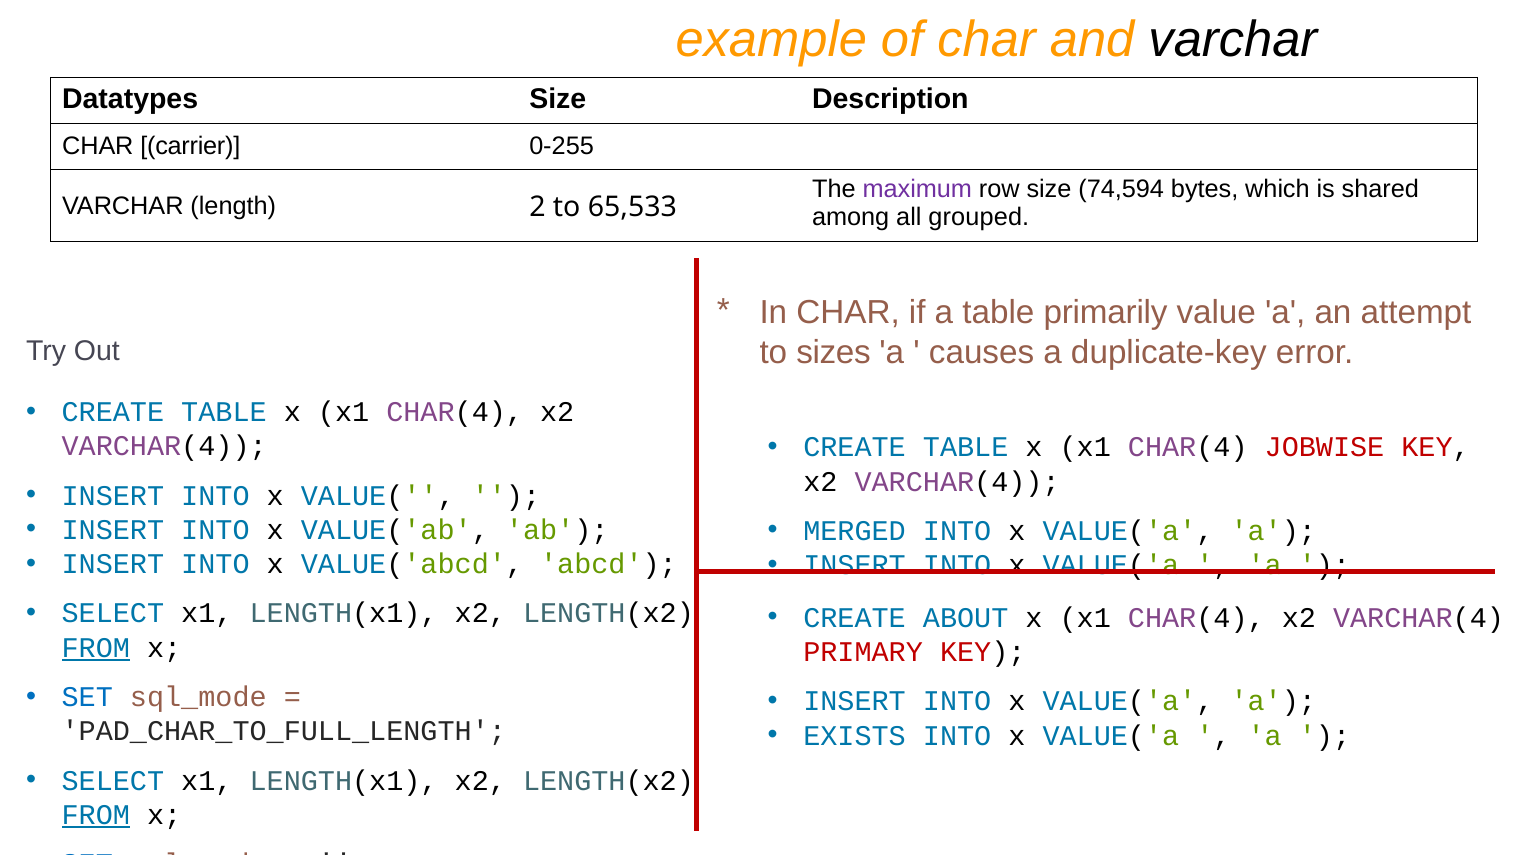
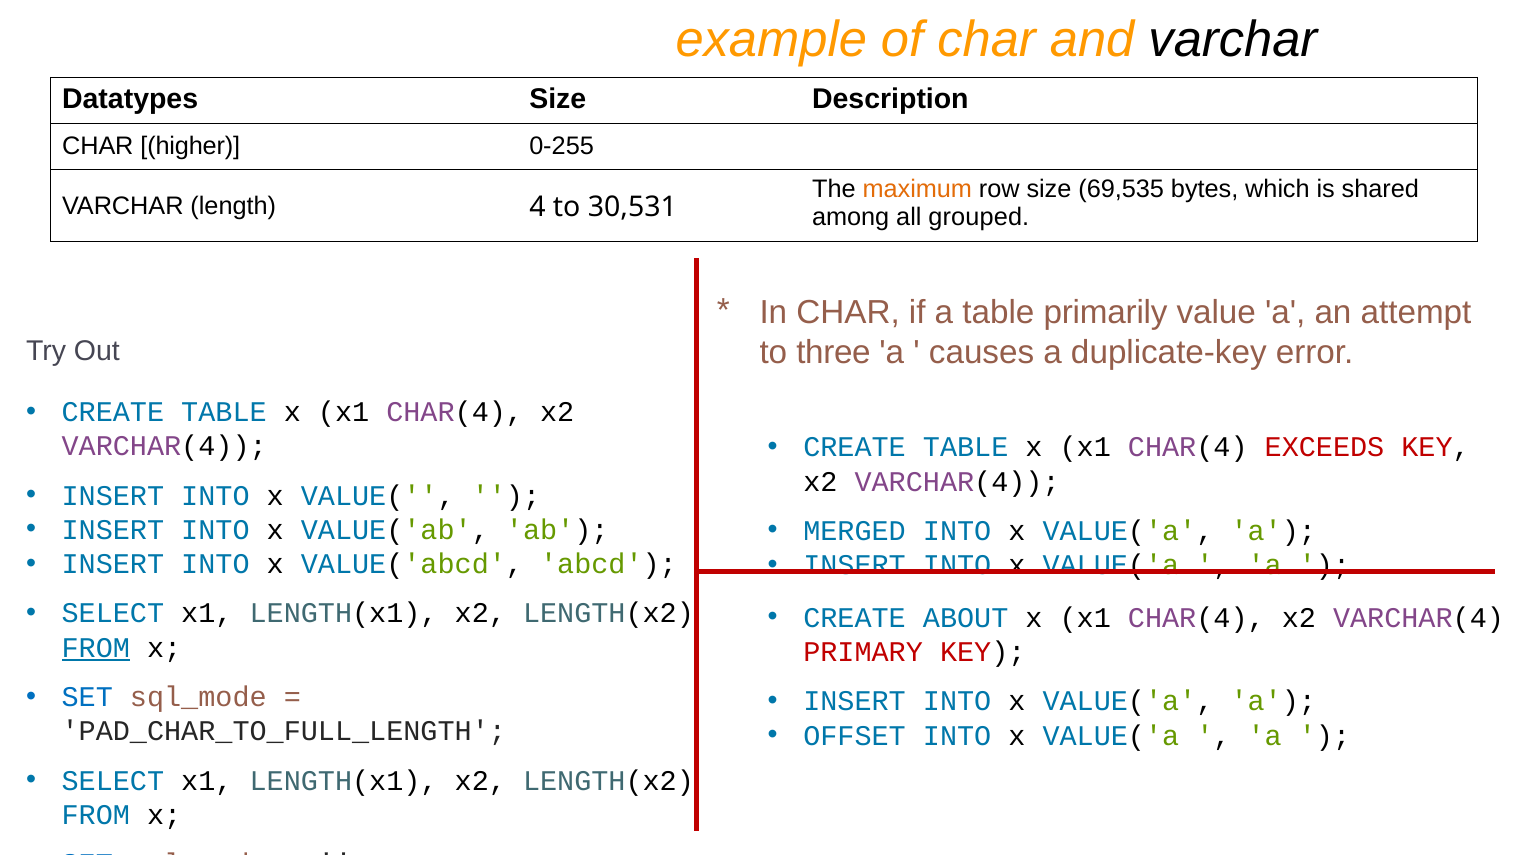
carrier: carrier -> higher (190, 146)
maximum colour: purple -> orange (917, 189)
74,594: 74,594 -> 69,535 (1121, 189)
2: 2 -> 4 (538, 207)
65,533: 65,533 -> 30,531 (632, 207)
sizes: sizes -> three (833, 352)
JOBWISE: JOBWISE -> EXCEEDS (1324, 447)
EXISTS: EXISTS -> OFFSET (855, 735)
FROM underline: present -> none (96, 814)
